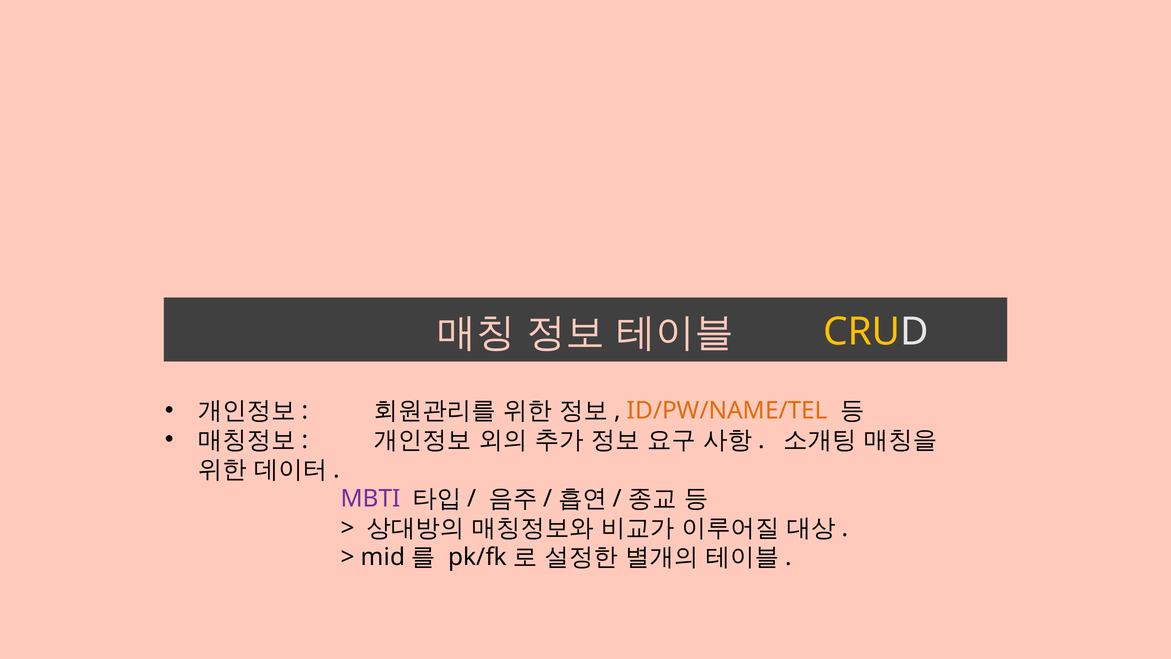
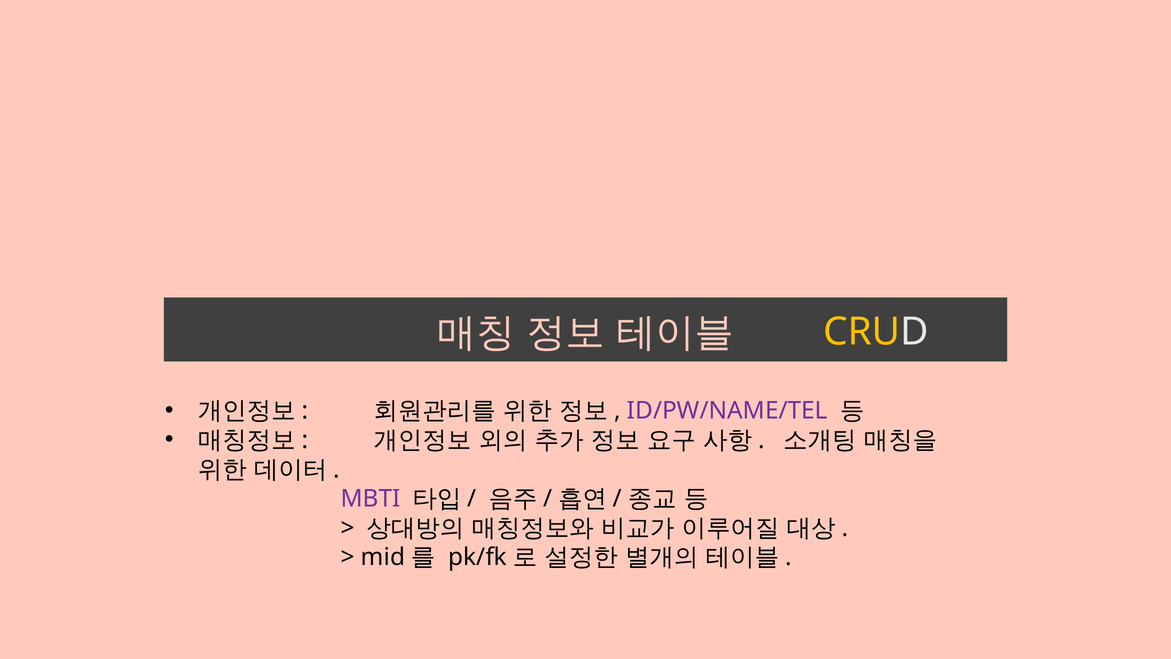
ID/PW/NAME/TEL colour: orange -> purple (727, 411)
